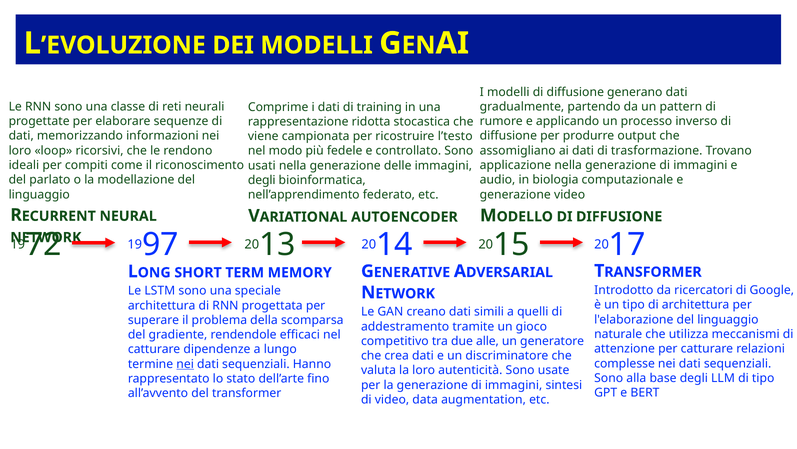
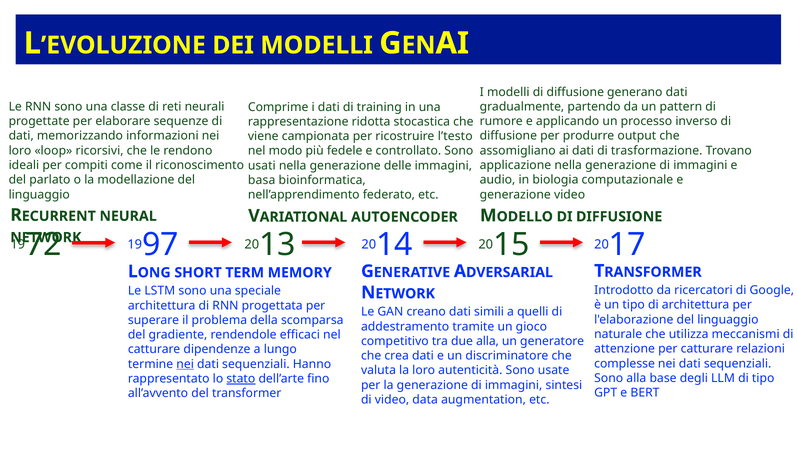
degli: degli -> basa (262, 180)
due alle: alle -> alla (487, 341)
stato underline: none -> present (241, 378)
